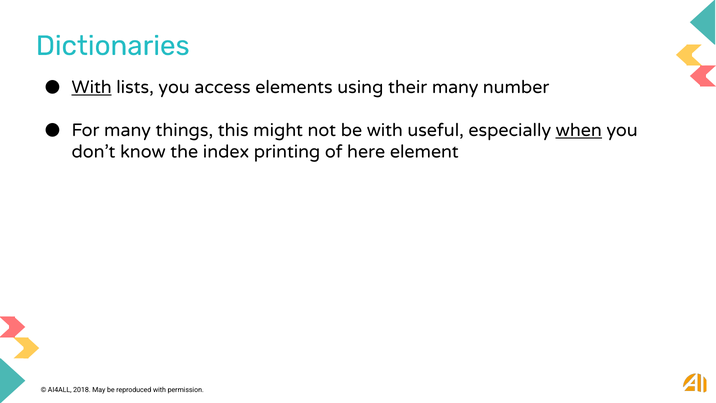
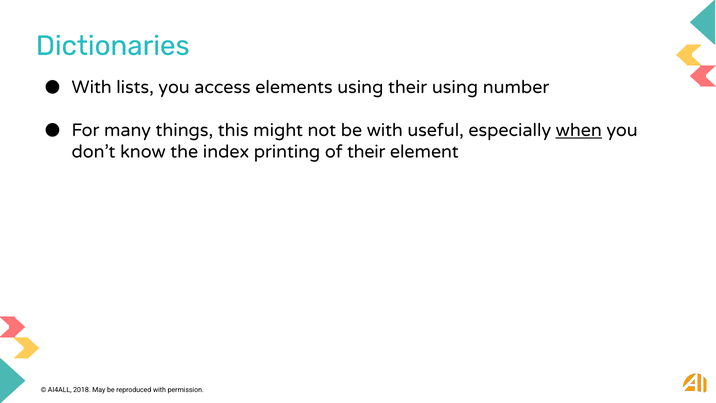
With underline: present -> none (92, 87)
their many: many -> using (455, 87)
of here: here -> their (366, 152)
